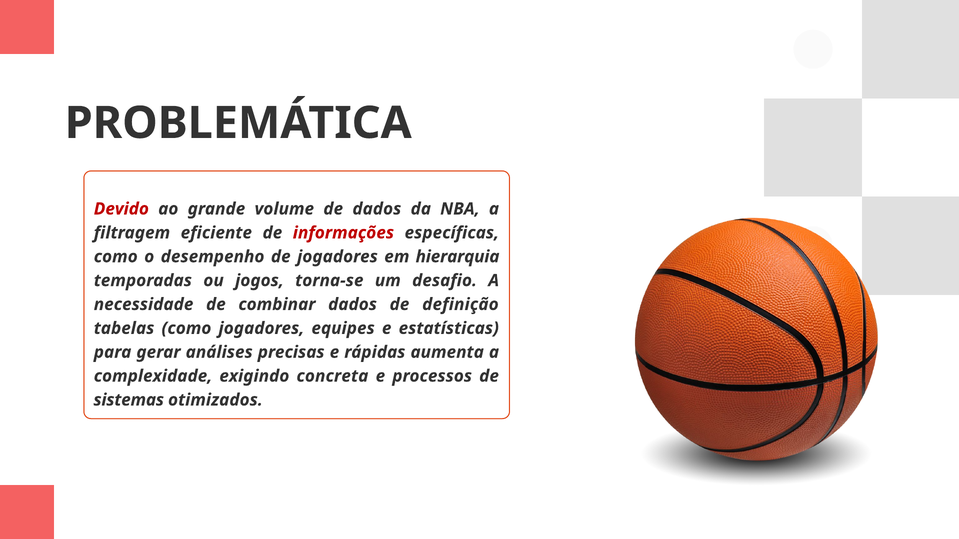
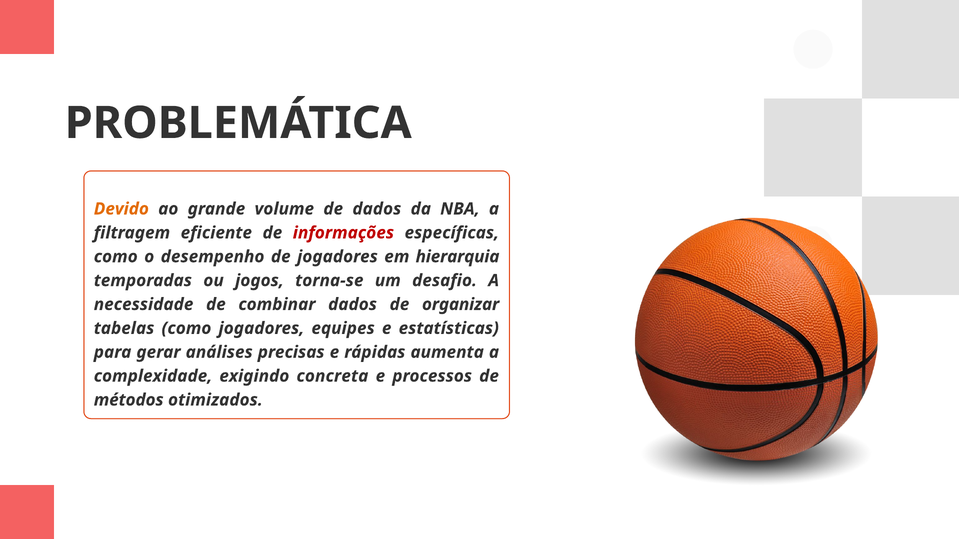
Devido colour: red -> orange (121, 209)
definição: definição -> organizar (461, 305)
sistemas: sistemas -> métodos (129, 400)
